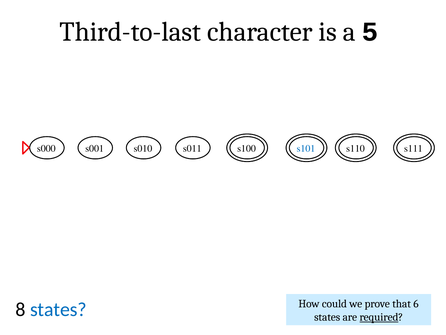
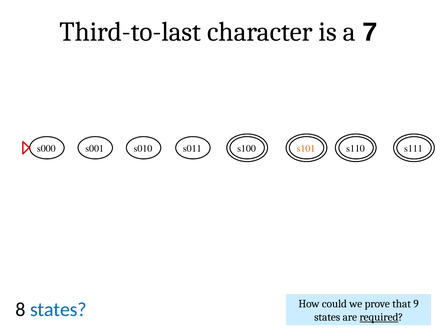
5: 5 -> 7 (370, 32)
s101 colour: blue -> orange (306, 148)
6: 6 -> 9 (416, 303)
